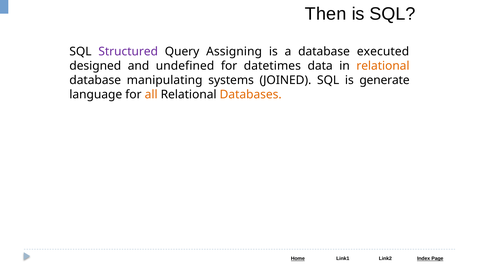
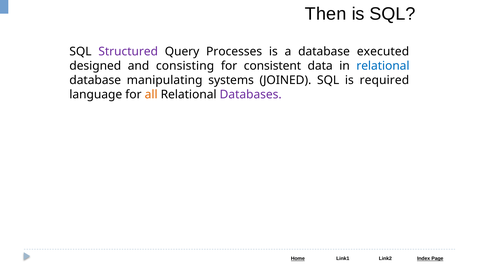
Assigning: Assigning -> Processes (234, 52)
undefined: undefined -> consisting (185, 66)
datetimes: datetimes -> consistent (272, 66)
relational colour: orange -> blue (383, 66)
generate: generate -> required (384, 80)
Databases colour: orange -> purple (251, 95)
